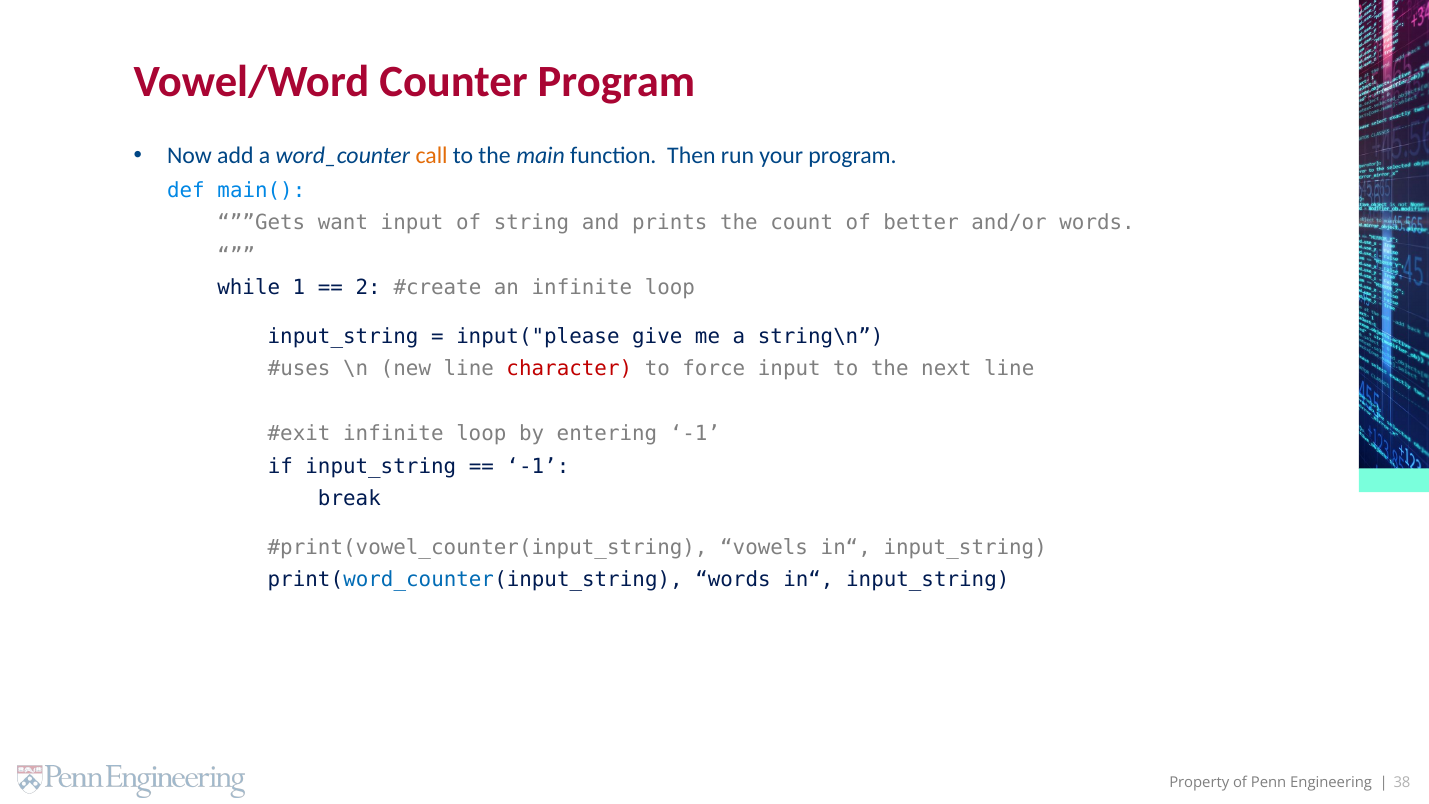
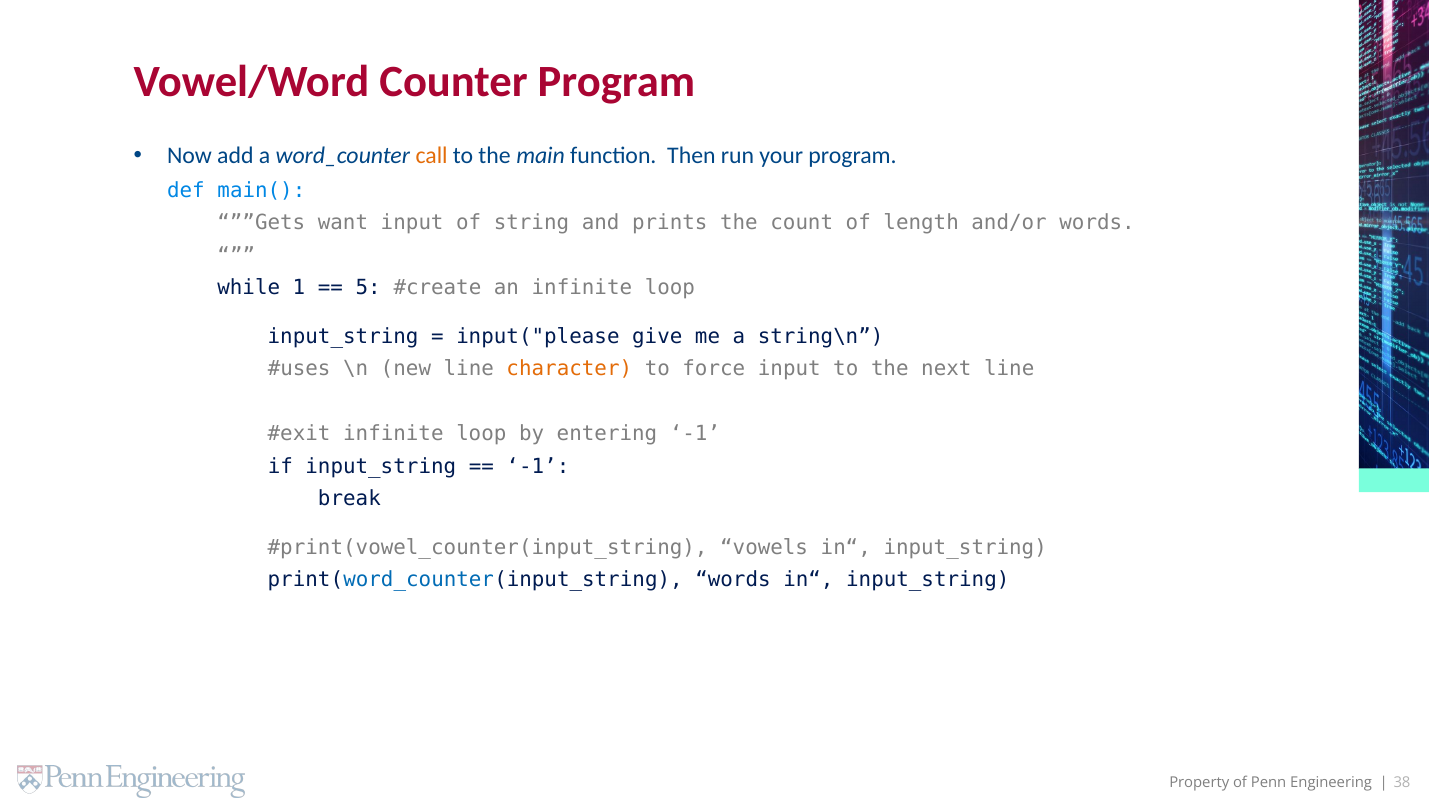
better: better -> length (921, 223)
2: 2 -> 5 (368, 288)
character colour: red -> orange (569, 369)
